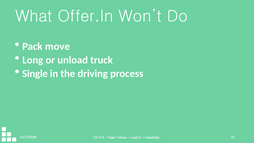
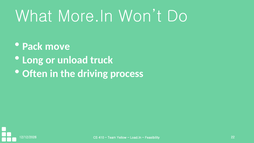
Offer.In: Offer.In -> More.In (85, 16)
Single: Single -> Often (35, 73)
